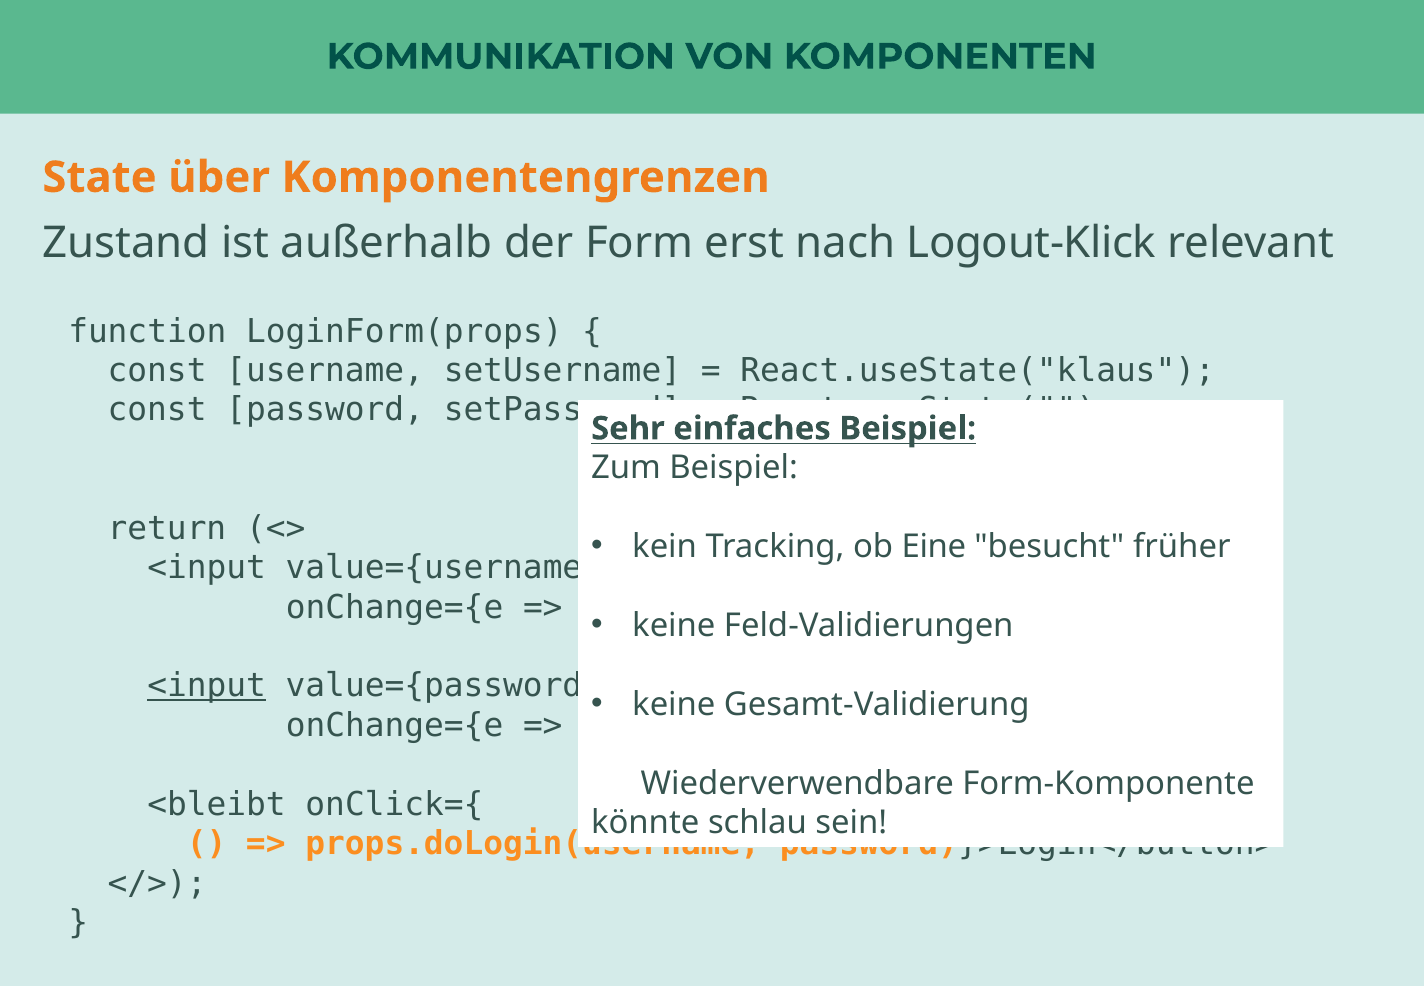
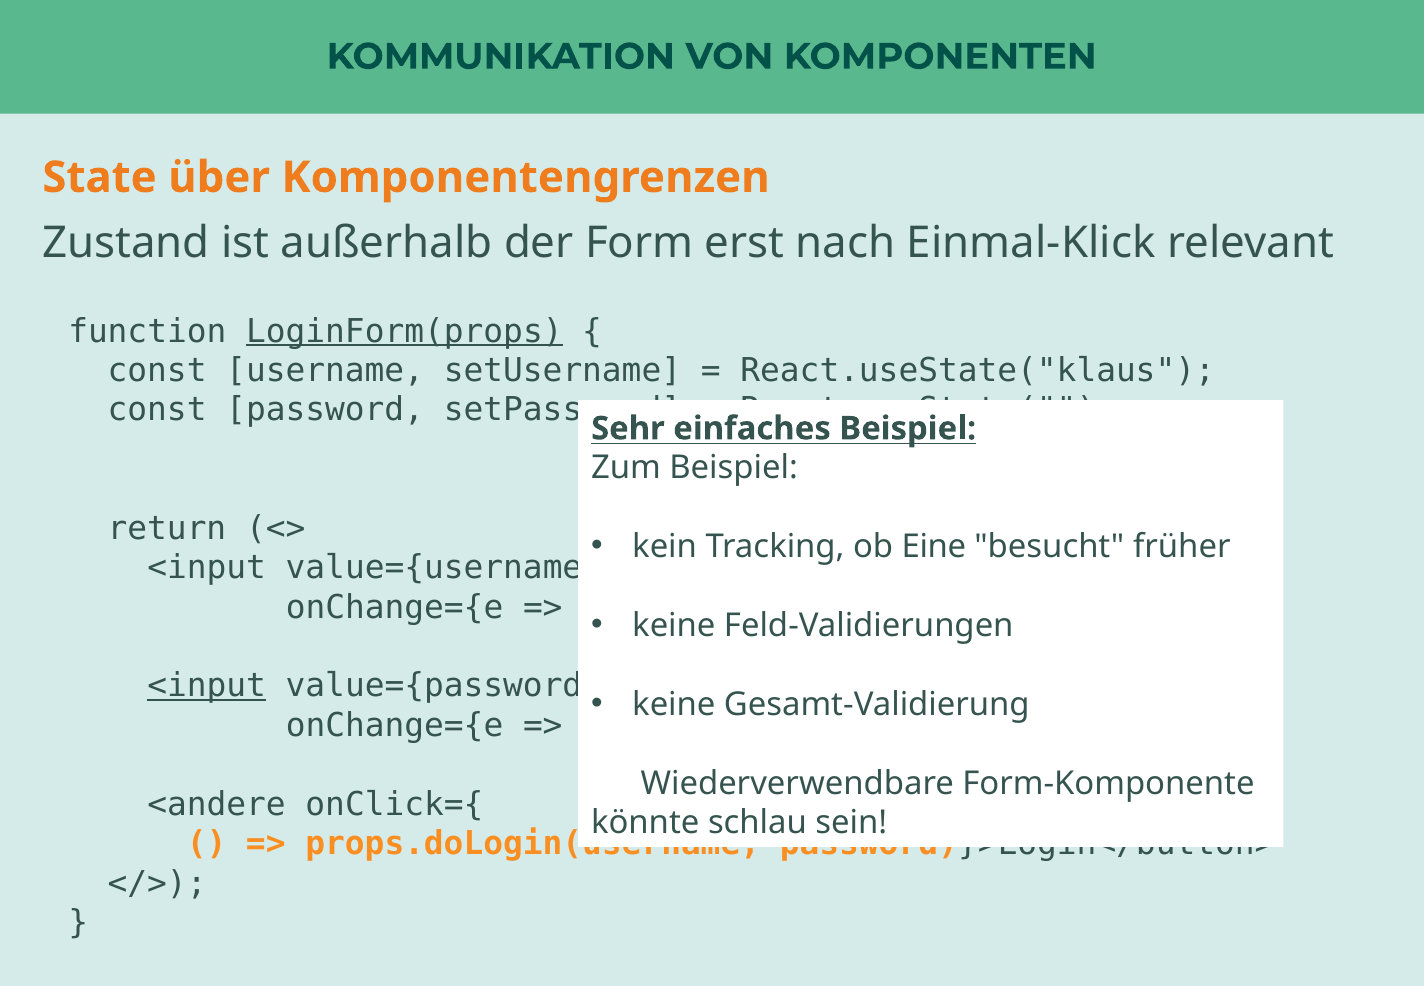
Logout-Klick: Logout-Klick -> Einmal-Klick (1031, 243)
LoginForm(props underline: none -> present (404, 331)
<bleibt: <bleibt -> <andere (217, 804)
